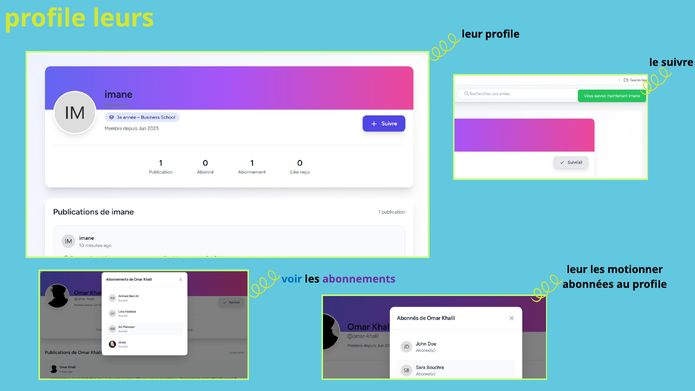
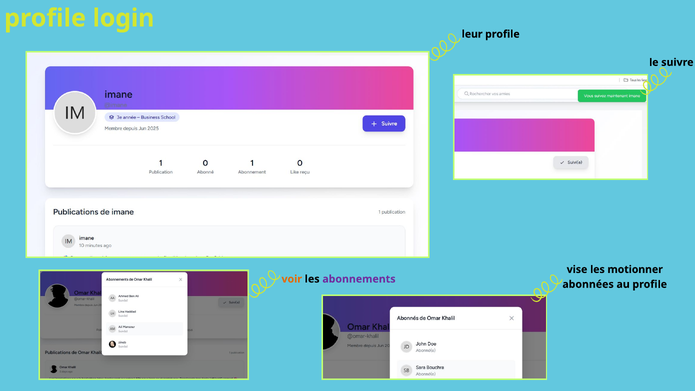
leurs: leurs -> login (123, 18)
leur: leur -> vise (577, 269)
voir colour: blue -> orange (292, 279)
